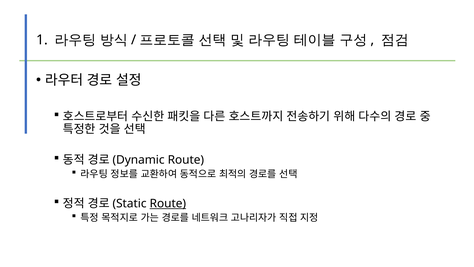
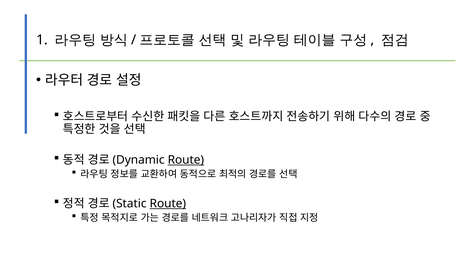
Route underline: none -> present (186, 160)
